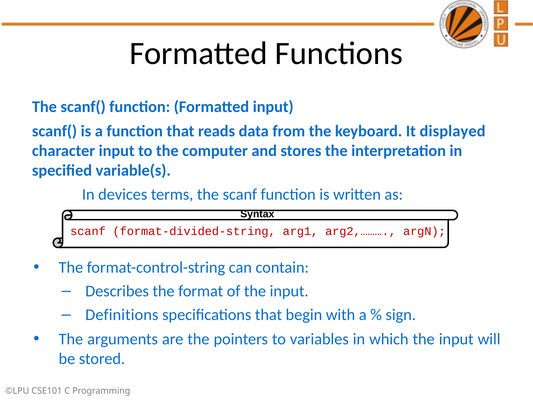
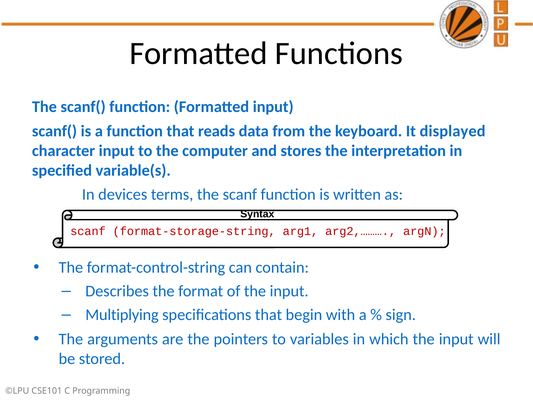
format-divided-string: format-divided-string -> format-storage-string (194, 231)
Definitions: Definitions -> Multiplying (122, 315)
